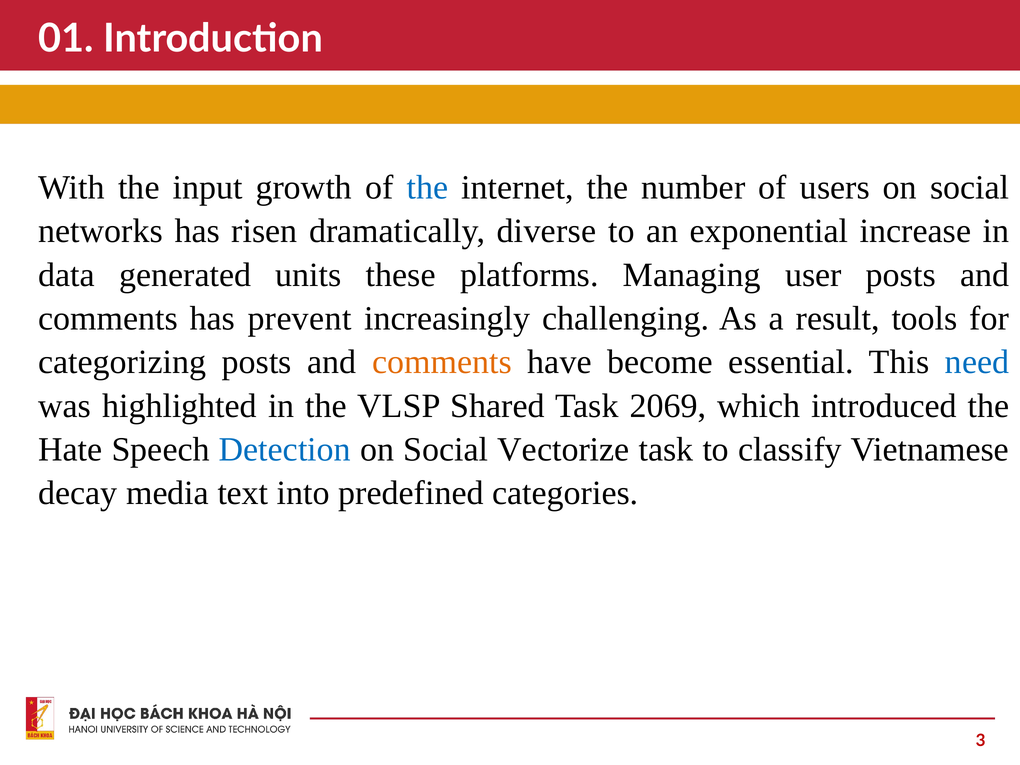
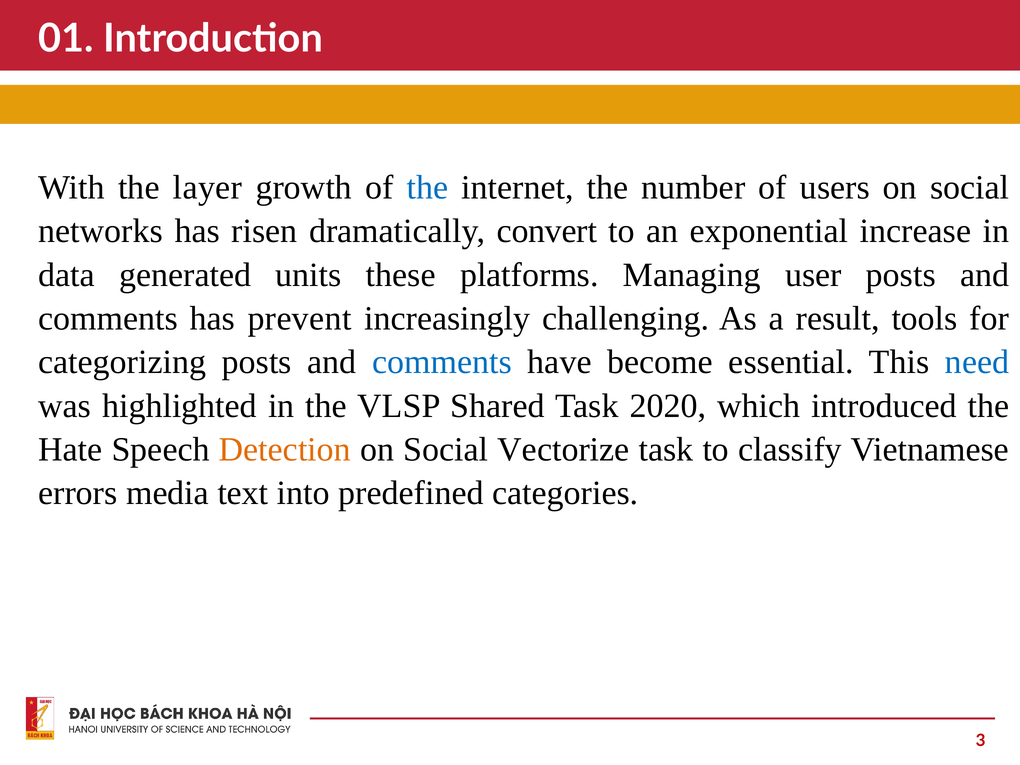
input: input -> layer (208, 188)
diverse: diverse -> convert (547, 231)
comments colour: orange -> blue (442, 362)
2069: 2069 -> 2020 (668, 406)
Detection colour: blue -> orange (285, 449)
decay: decay -> errors (78, 493)
